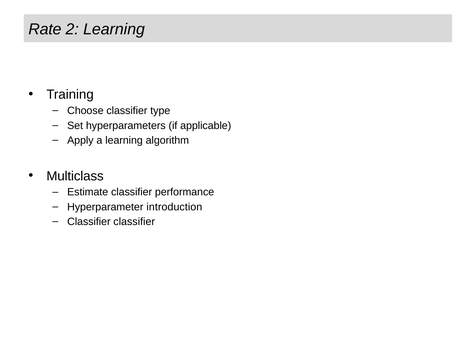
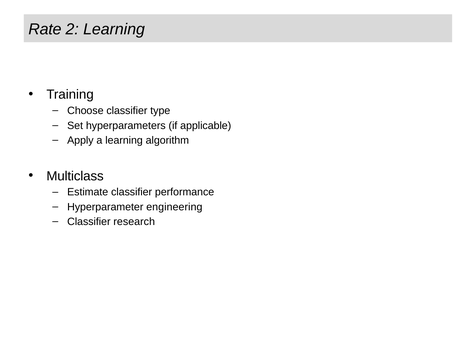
introduction: introduction -> engineering (174, 207)
Classifier classifier: classifier -> research (134, 222)
